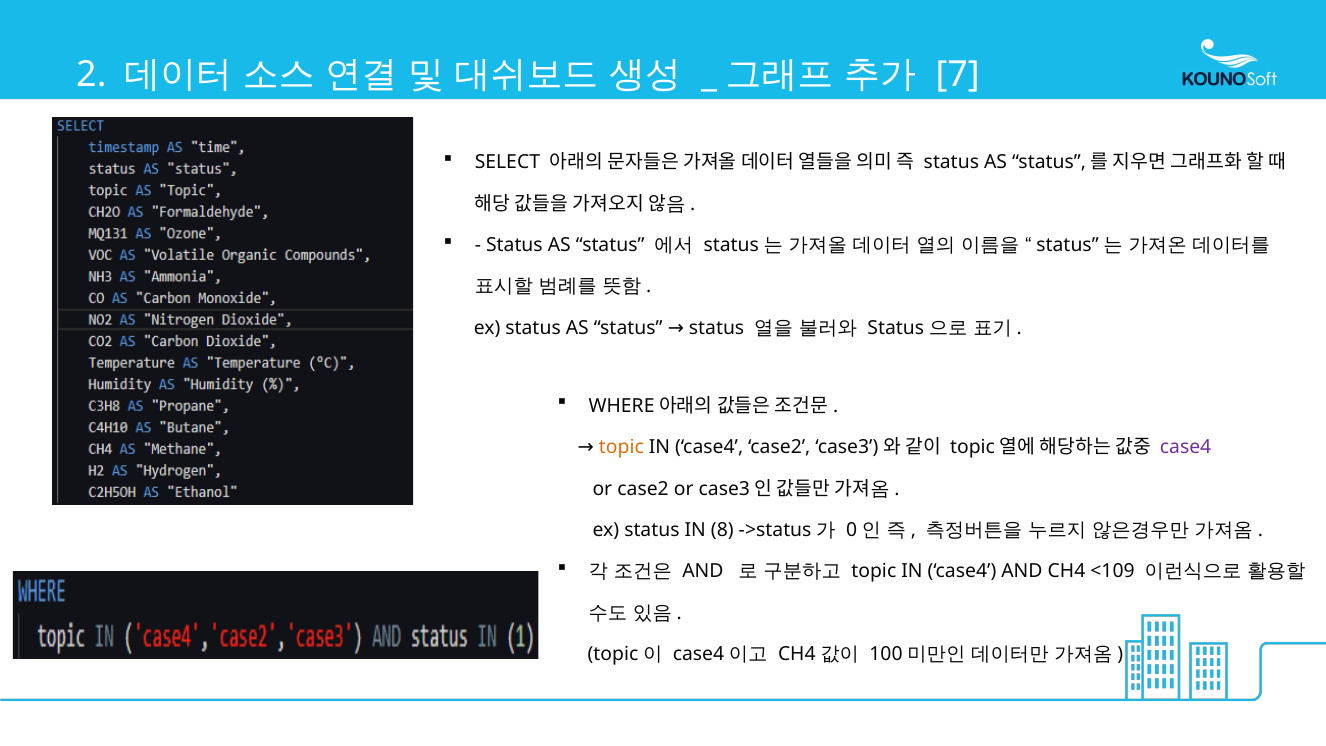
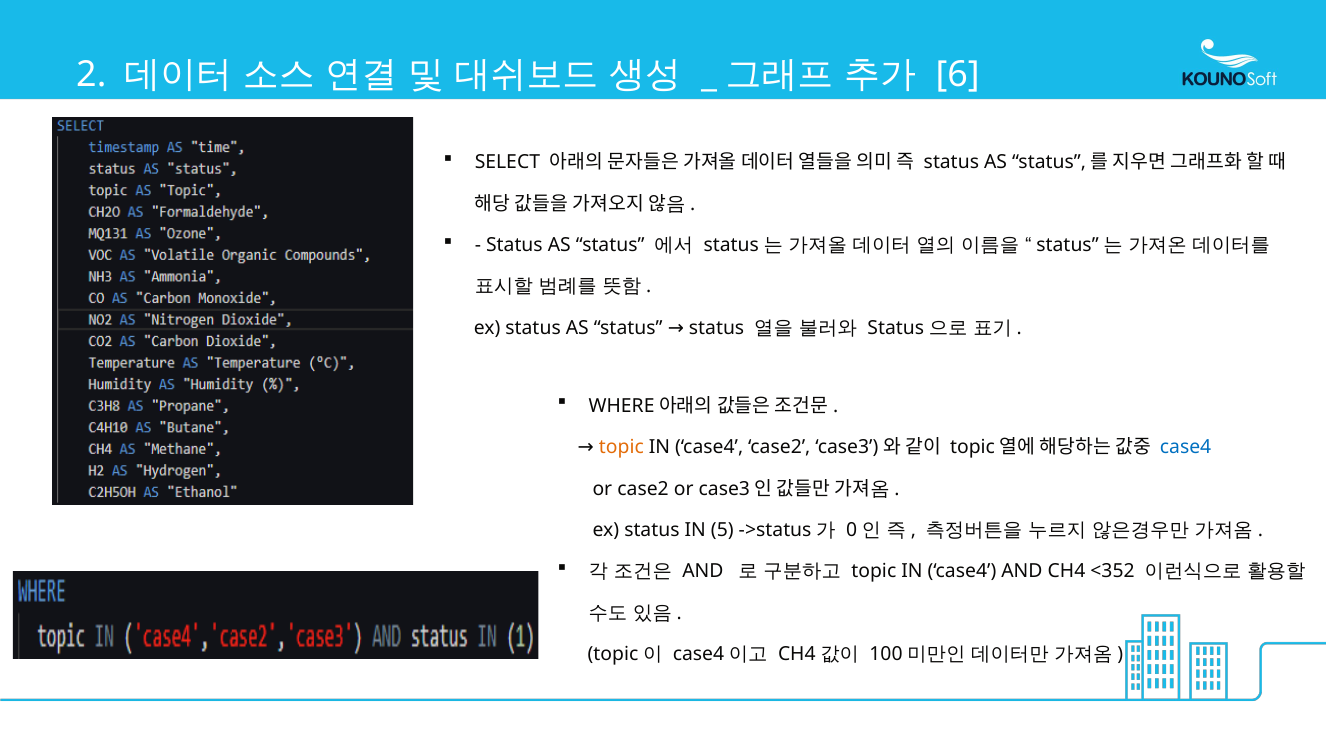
7: 7 -> 6 (958, 74)
case4 colour: purple -> blue (1186, 447)
8: 8 -> 5 (722, 530)
<109: <109 -> <352 (1113, 571)
